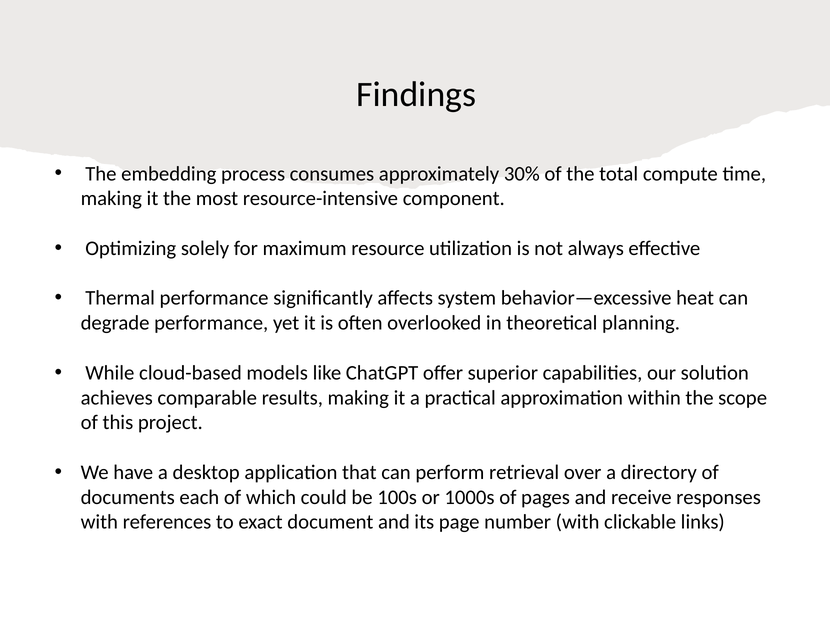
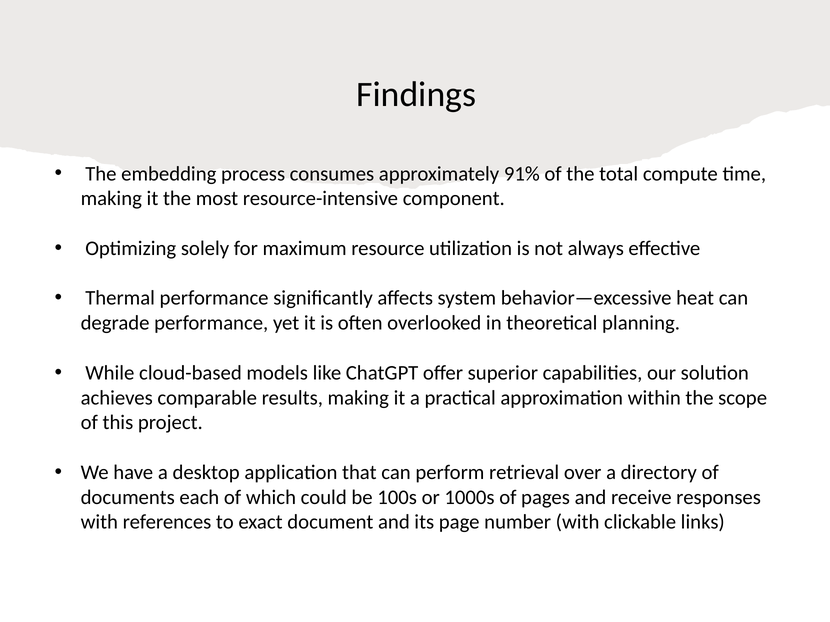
30%: 30% -> 91% (522, 174)
